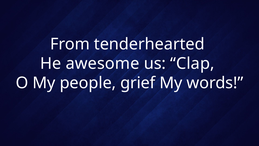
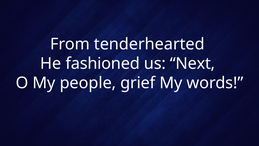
awesome: awesome -> fashioned (103, 63)
Clap: Clap -> Next (192, 63)
